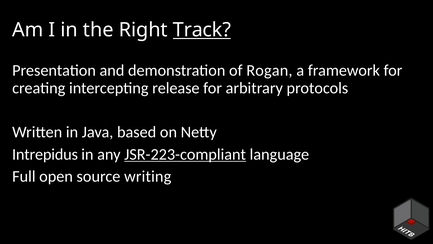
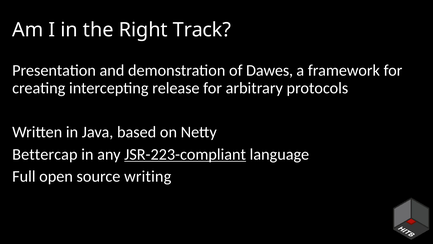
Track underline: present -> none (202, 30)
Rogan: Rogan -> Dawes (270, 70)
Intrepidus: Intrepidus -> Bettercap (45, 154)
